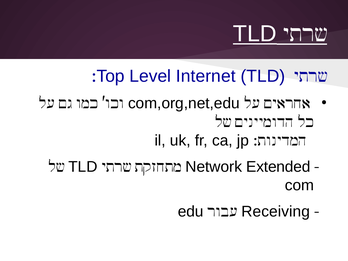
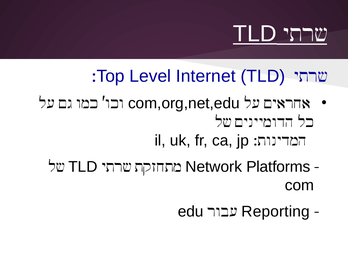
Extended: Extended -> Platforms (278, 167)
Receiving: Receiving -> Reporting (276, 212)
